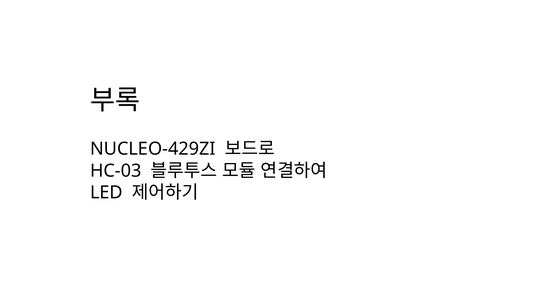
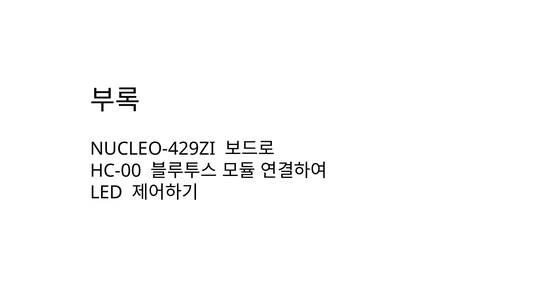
HC-03: HC-03 -> HC-00 (116, 170)
